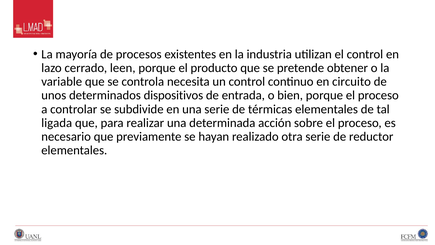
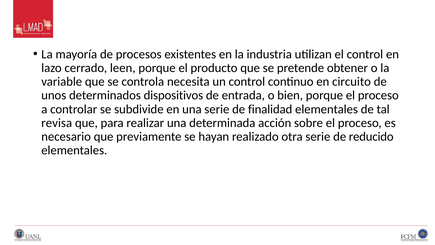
térmicas: térmicas -> finalidad (270, 109)
ligada: ligada -> revisa (57, 123)
reductor: reductor -> reducido (371, 136)
